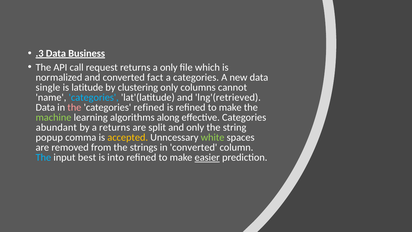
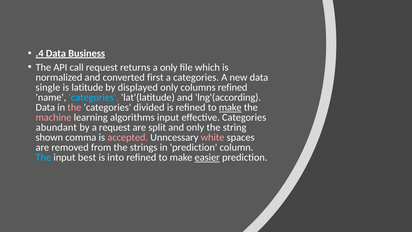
.3: .3 -> .4 (40, 53)
fact: fact -> first (155, 77)
clustering: clustering -> displayed (138, 87)
columns cannot: cannot -> refined (233, 87)
lng'(retrieved: lng'(retrieved -> lng'(according (228, 97)
categories refined: refined -> divided (149, 107)
make underline: none -> present (230, 107)
machine colour: light green -> pink (54, 117)
algorithms along: along -> input (168, 117)
a returns: returns -> request (115, 127)
popup: popup -> shown (49, 137)
accepted colour: yellow -> pink (128, 137)
white colour: light green -> pink (213, 137)
in converted: converted -> prediction (194, 147)
